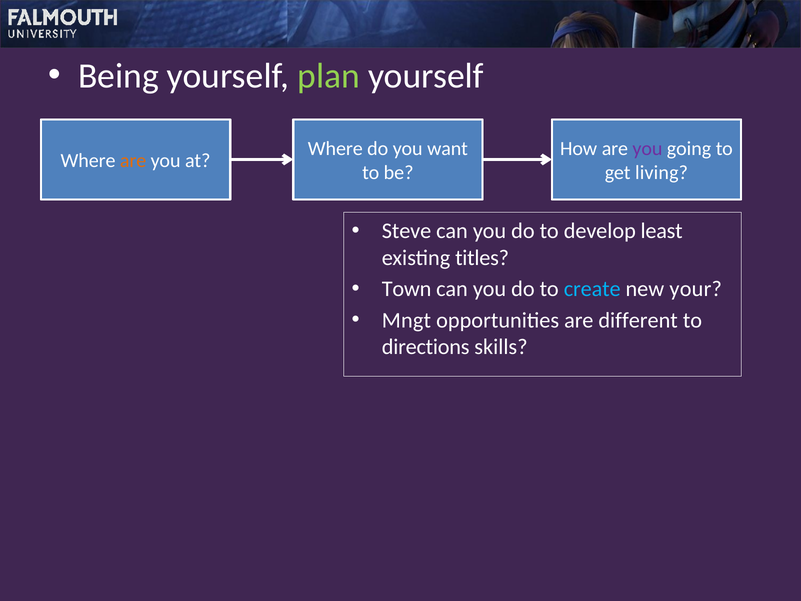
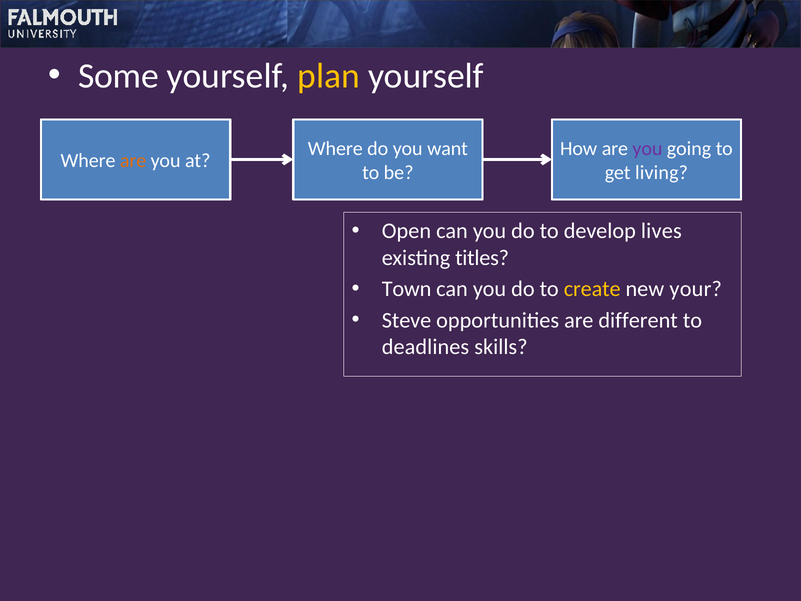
Being: Being -> Some (119, 76)
plan colour: light green -> yellow (329, 76)
Steve: Steve -> Open (406, 231)
least: least -> lives (661, 231)
create colour: light blue -> yellow (592, 289)
Mngt: Mngt -> Steve (407, 320)
directions: directions -> deadlines (425, 347)
